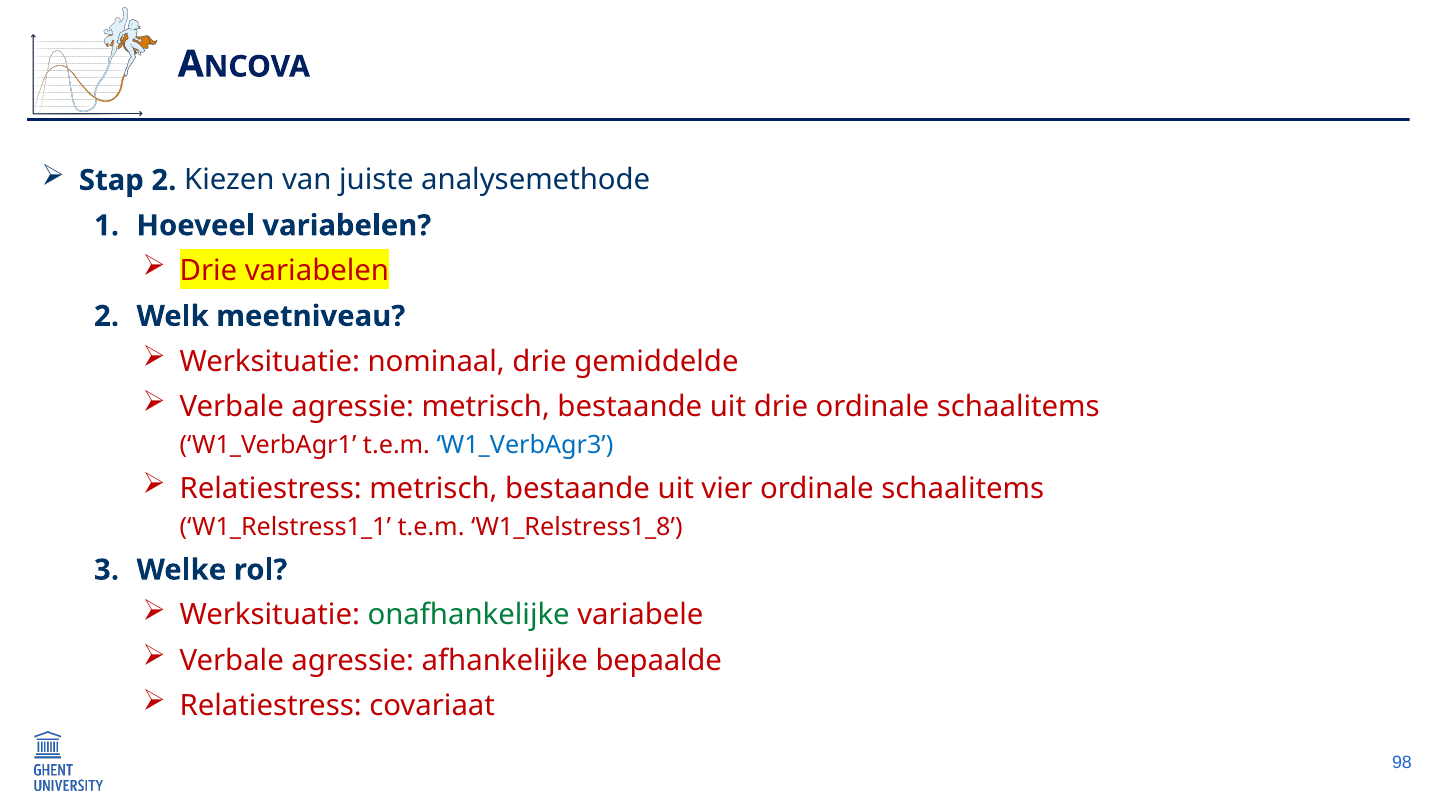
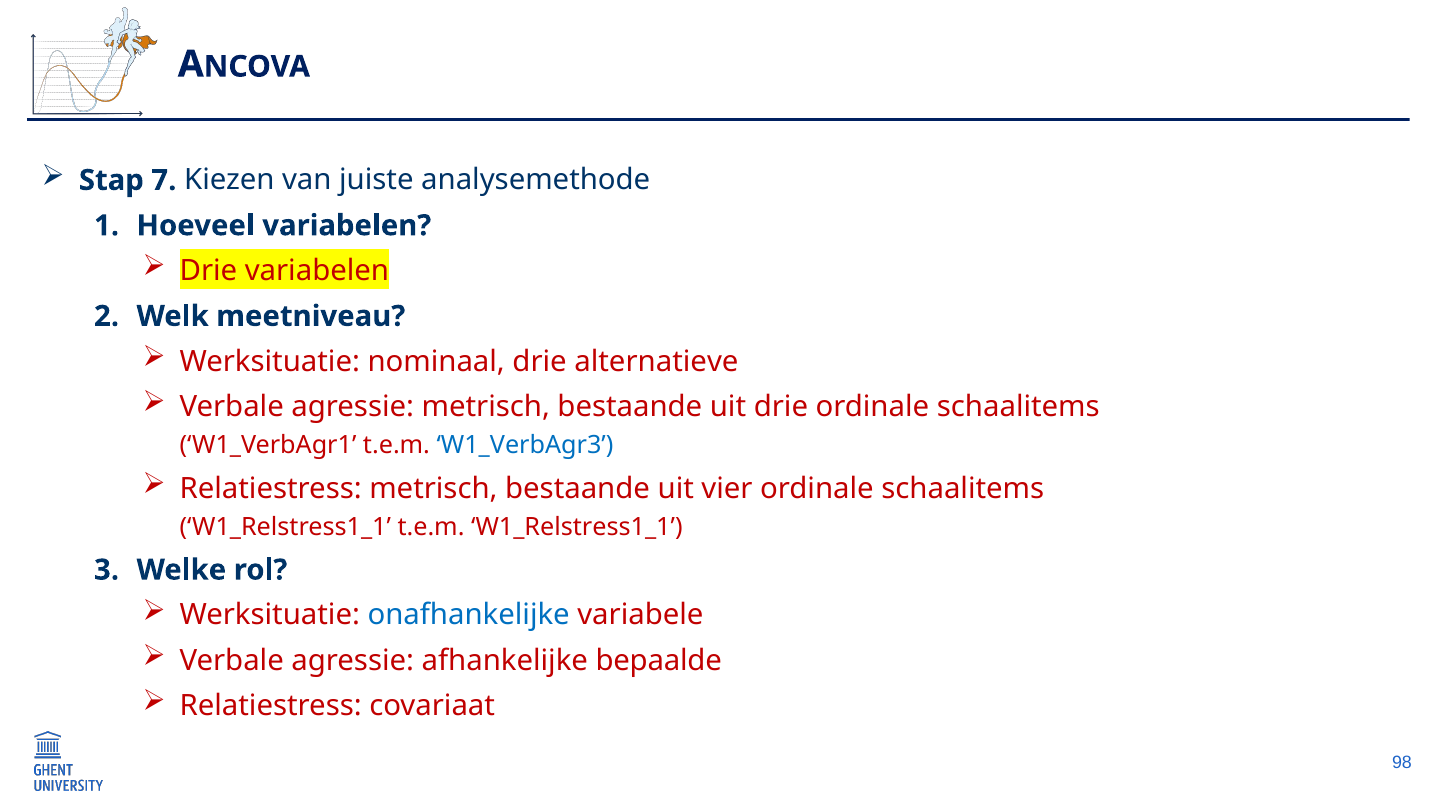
Stap 2: 2 -> 7 (164, 180)
gemiddelde: gemiddelde -> alternatieve (656, 362)
t.e.m W1_Relstress1_8: W1_Relstress1_8 -> W1_Relstress1_1 (577, 527)
onafhankelijke colour: green -> blue (469, 616)
